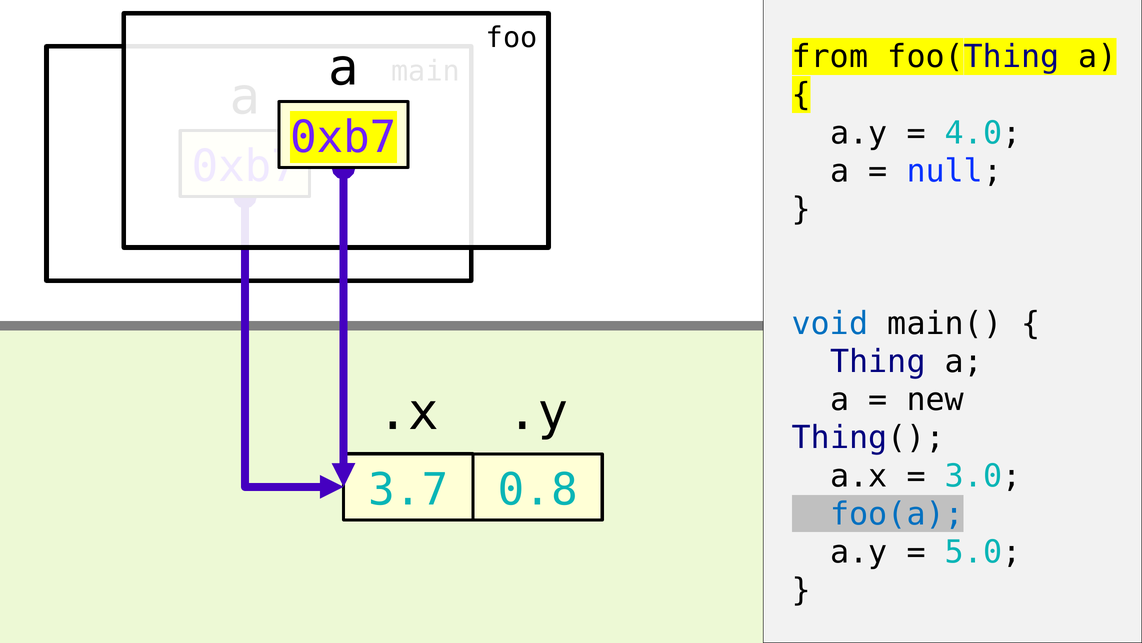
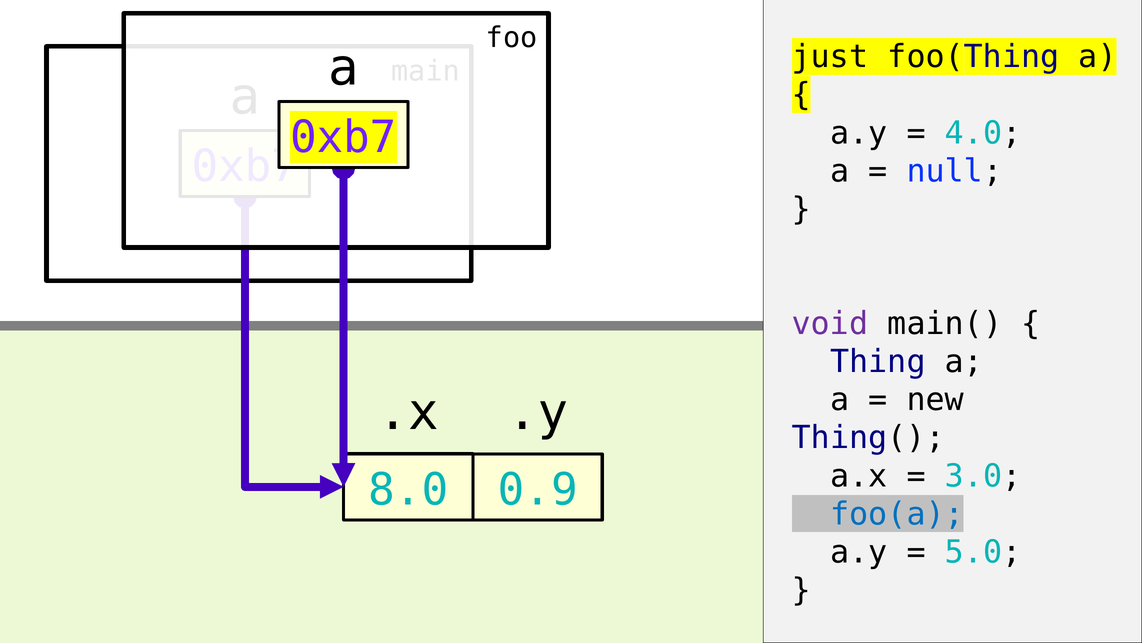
from: from -> just (830, 57)
void colour: blue -> purple (830, 323)
3.7: 3.7 -> 8.0 (408, 489)
0.8: 0.8 -> 0.9 (538, 490)
